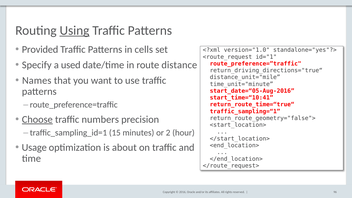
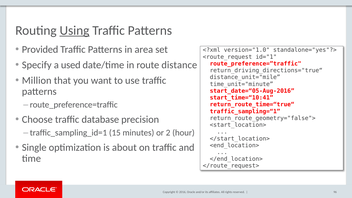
cells: cells -> area (144, 49)
Names: Names -> Million (37, 80)
Choose underline: present -> none (37, 119)
numbers: numbers -> database (100, 119)
Usage: Usage -> Single (34, 147)
